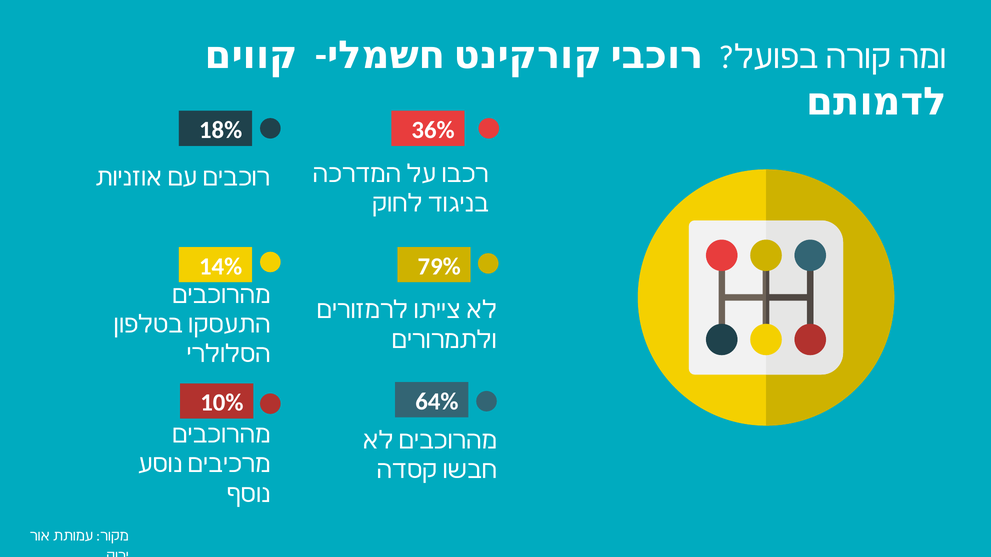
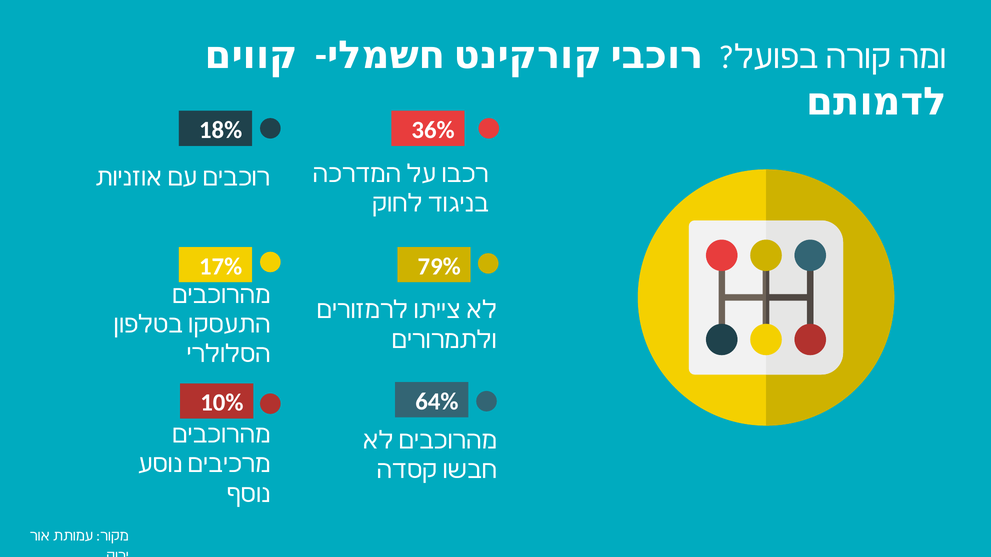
14%: 14% -> 17% (221, 267)
